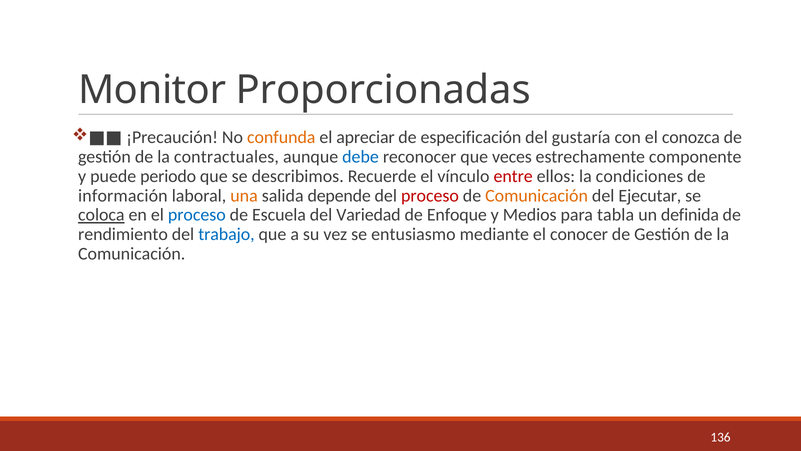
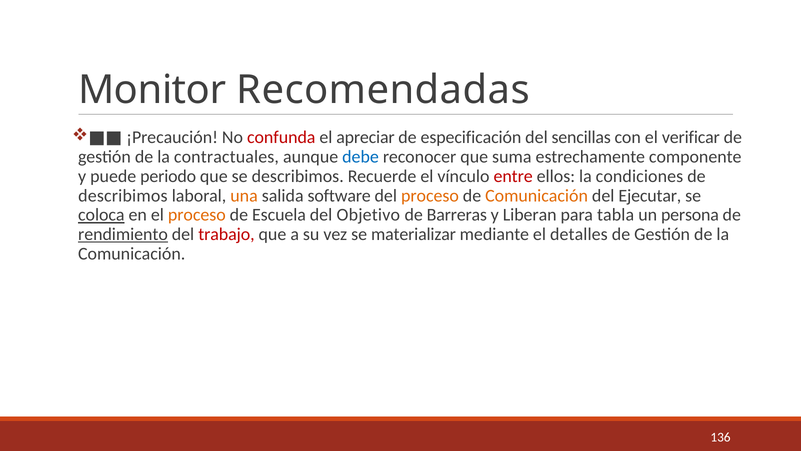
Proporcionadas: Proporcionadas -> Recomendadas (383, 90)
confunda colour: orange -> red (281, 137)
gustaría: gustaría -> sencillas (581, 137)
conozca: conozca -> verificar (691, 137)
veces: veces -> suma (512, 157)
información: información -> describimos (123, 195)
depende: depende -> software (339, 195)
proceso colour: red -> orange (430, 195)
proceso colour: blue -> orange (197, 215)
Variedad: Variedad -> Objetivo (368, 215)
Enfoque: Enfoque -> Barreras (457, 215)
Medios: Medios -> Liberan (530, 215)
definida: definida -> persona (690, 215)
rendimiento underline: none -> present (123, 234)
trabajo colour: blue -> red (226, 234)
entusiasmo: entusiasmo -> materializar (414, 234)
conocer: conocer -> detalles (579, 234)
